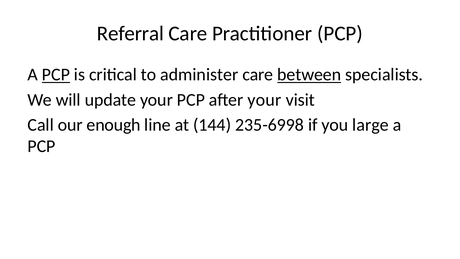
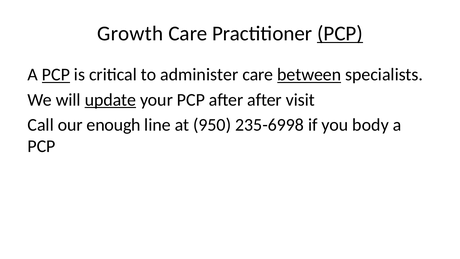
Referral: Referral -> Growth (130, 33)
PCP underline: none -> present (340, 33)
update underline: none -> present (110, 100)
after your: your -> after (265, 100)
144: 144 -> 950 (212, 125)
large: large -> body (371, 125)
